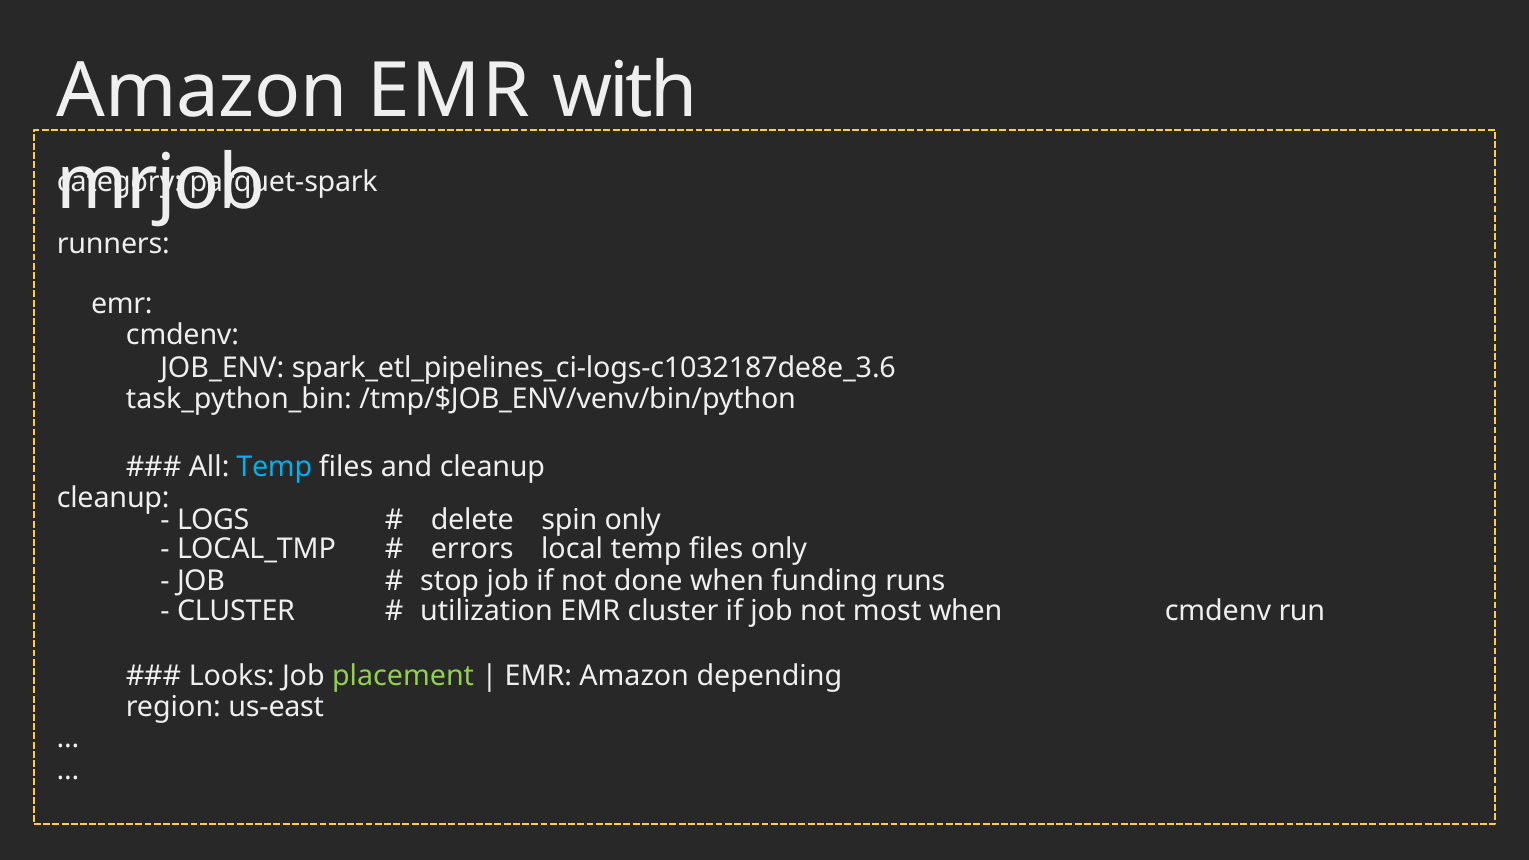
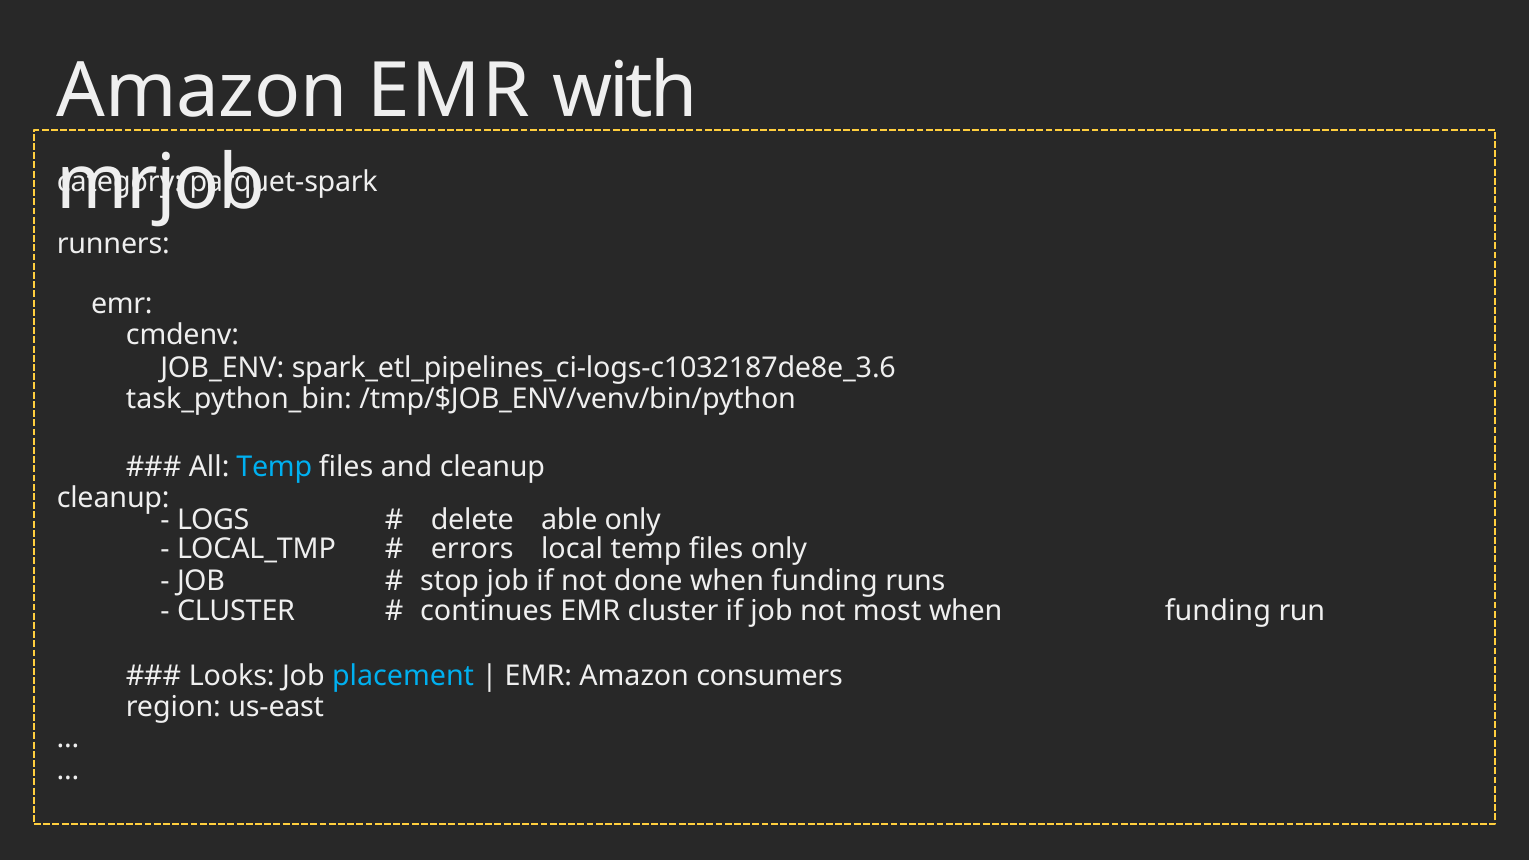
spin: spin -> able (569, 520)
utilization: utilization -> continues (486, 611)
cmdenv: cmdenv -> funding (1218, 611)
placement colour: light green -> light blue (403, 676)
depending: depending -> consumers (770, 676)
